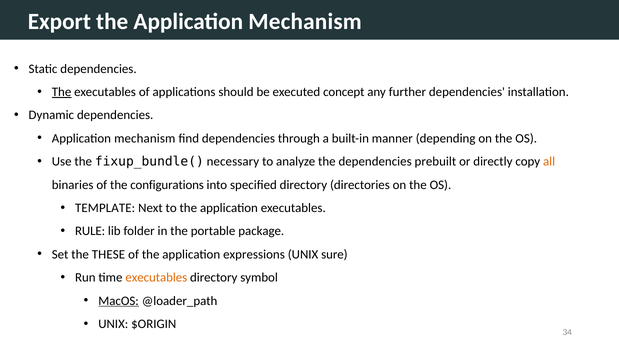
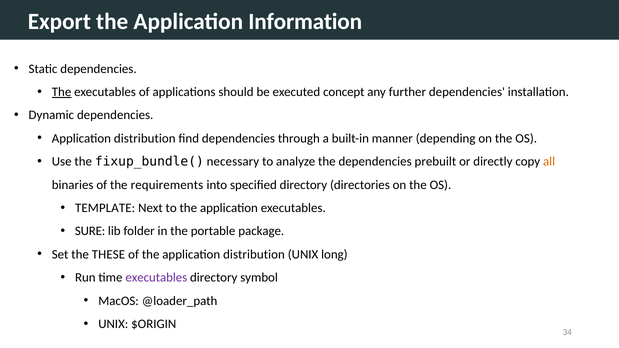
the Application Mechanism: Mechanism -> Information (305, 21)
mechanism: mechanism -> distribution (145, 138)
configurations: configurations -> requirements (167, 185)
RULE: RULE -> SURE (90, 231)
the application expressions: expressions -> distribution (254, 255)
sure: sure -> long (334, 255)
executables colour: orange -> purple (156, 278)
MacOS underline: present -> none (119, 301)
